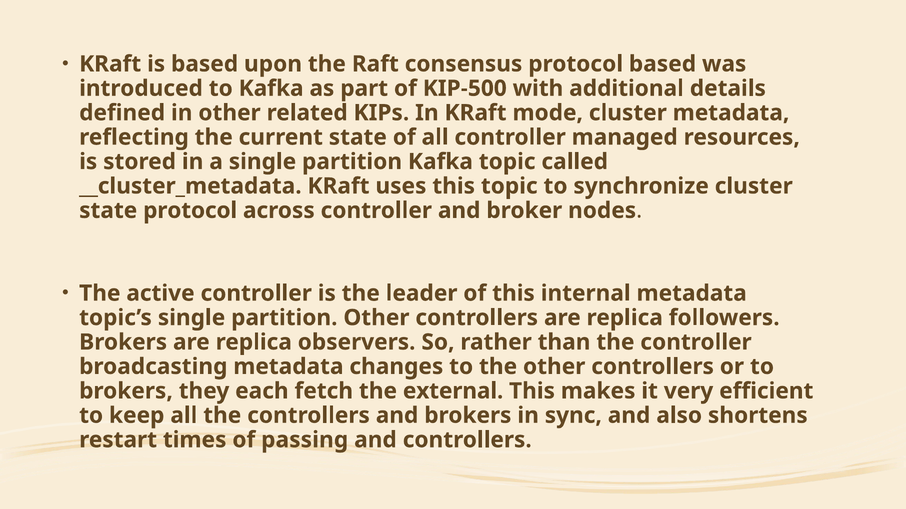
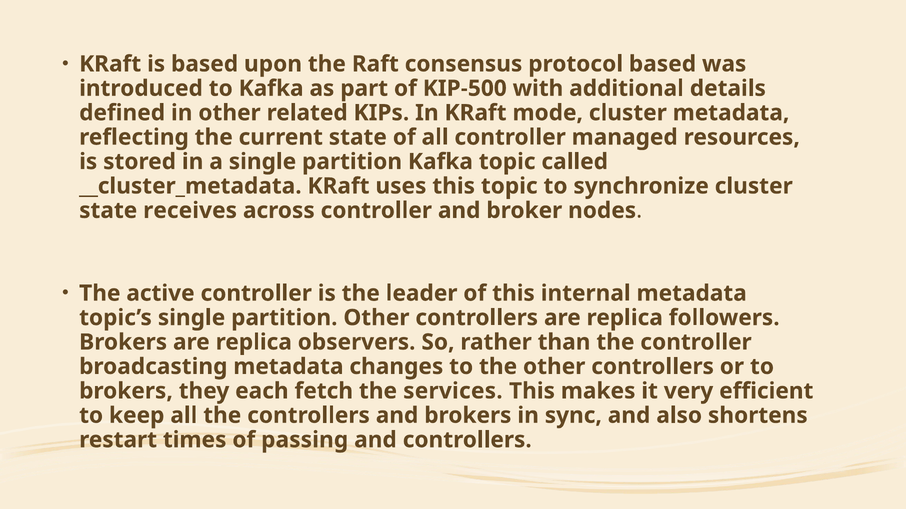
state protocol: protocol -> receives (190, 211)
external: external -> services (453, 391)
